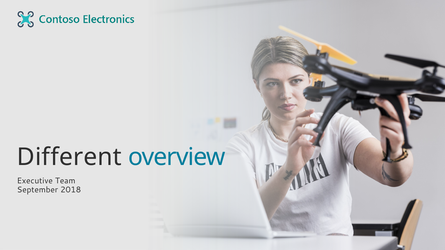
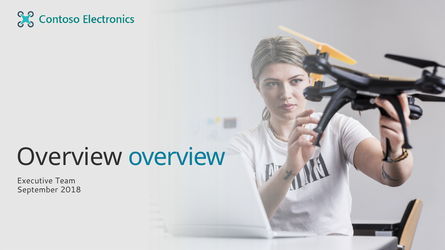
Different: Different -> Overview (70, 157)
